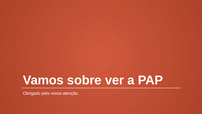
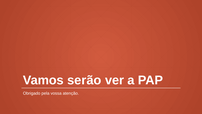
sobre: sobre -> serão (84, 80)
